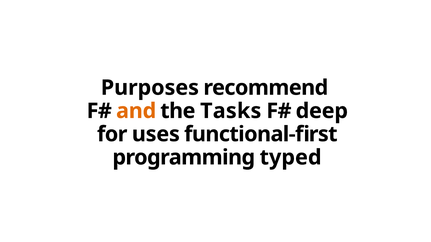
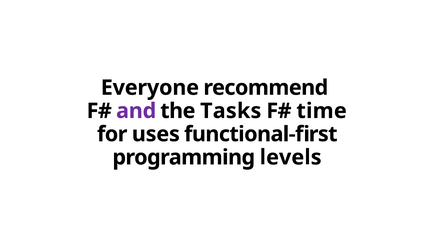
Purposes: Purposes -> Everyone (150, 88)
and colour: orange -> purple (136, 111)
deep: deep -> time (322, 111)
typed: typed -> levels (291, 158)
